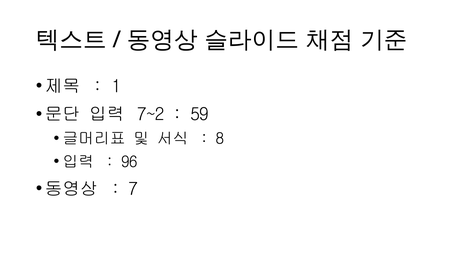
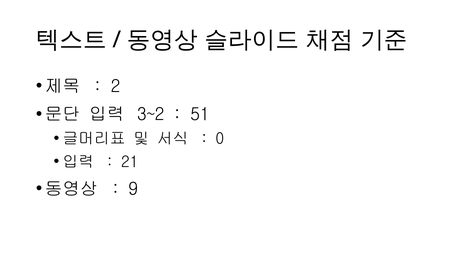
1: 1 -> 2 (115, 86)
7~2: 7~2 -> 3~2 (151, 115)
59: 59 -> 51 (200, 115)
8: 8 -> 0 (220, 139)
96: 96 -> 21 (129, 162)
7: 7 -> 9 (133, 189)
